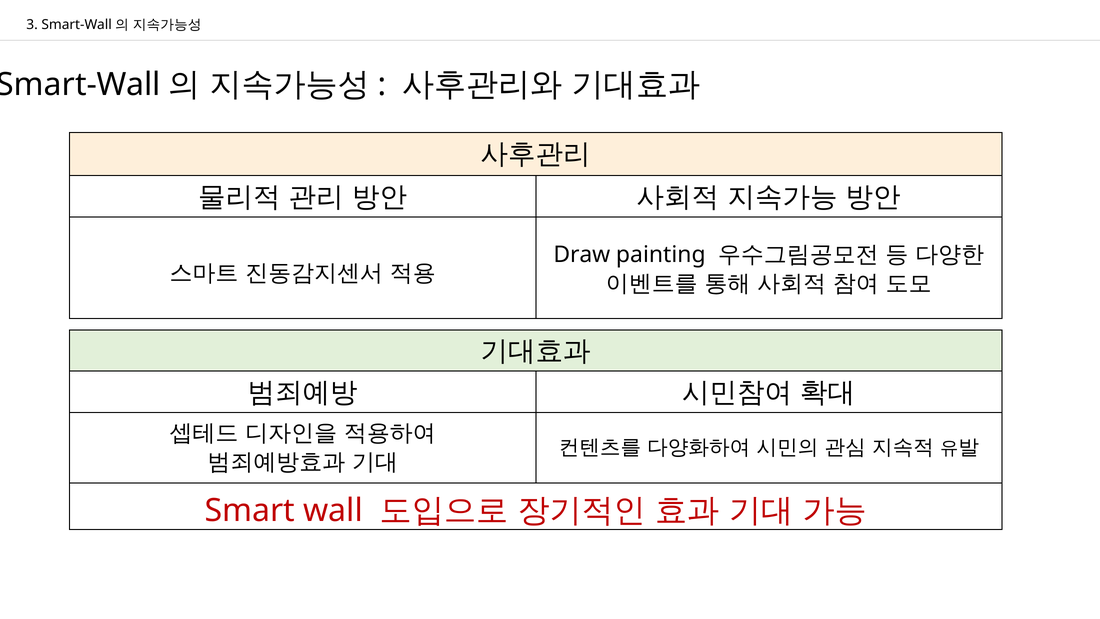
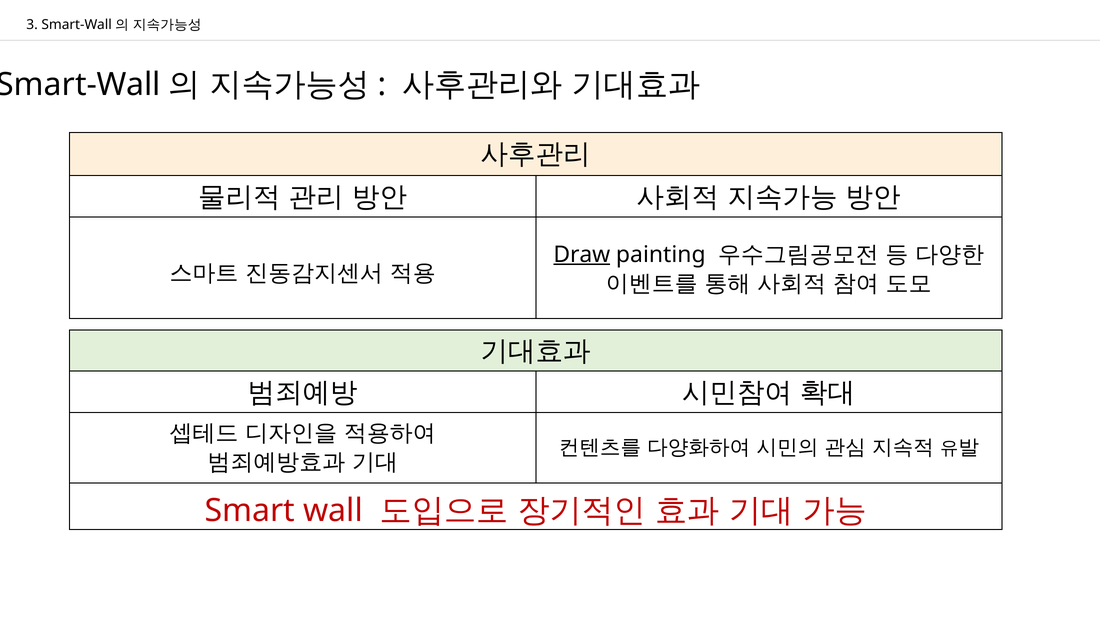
Draw underline: none -> present (582, 254)
